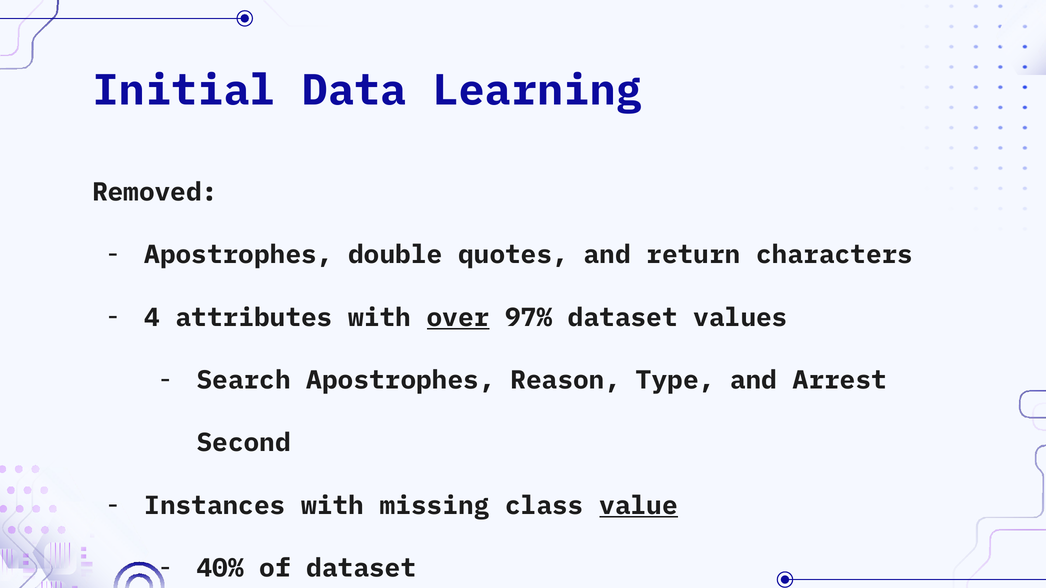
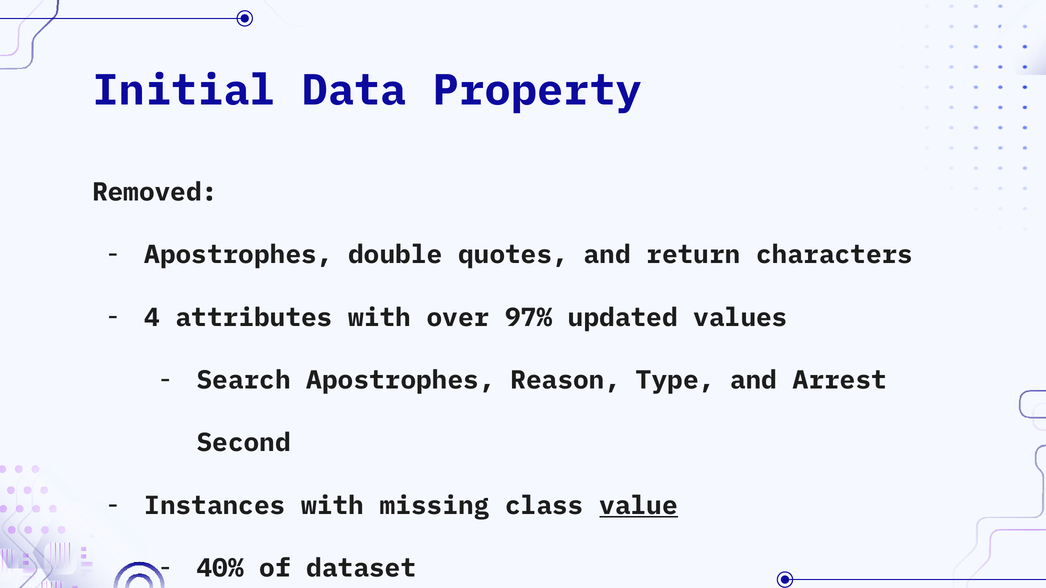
Learning: Learning -> Property (537, 91)
over underline: present -> none (458, 318)
97% dataset: dataset -> updated (623, 318)
